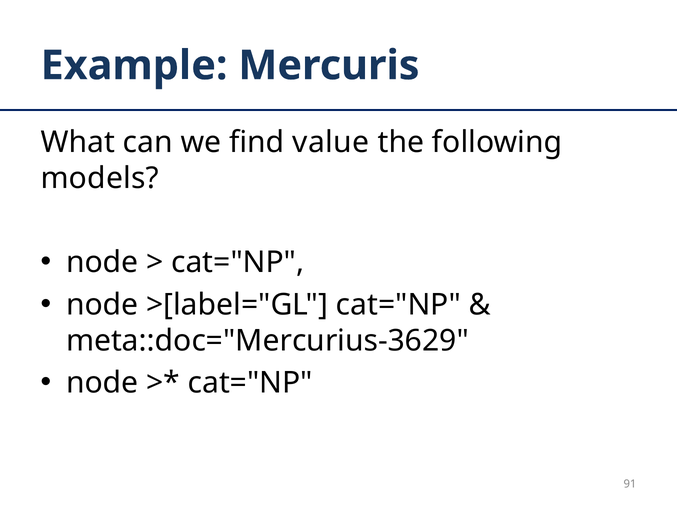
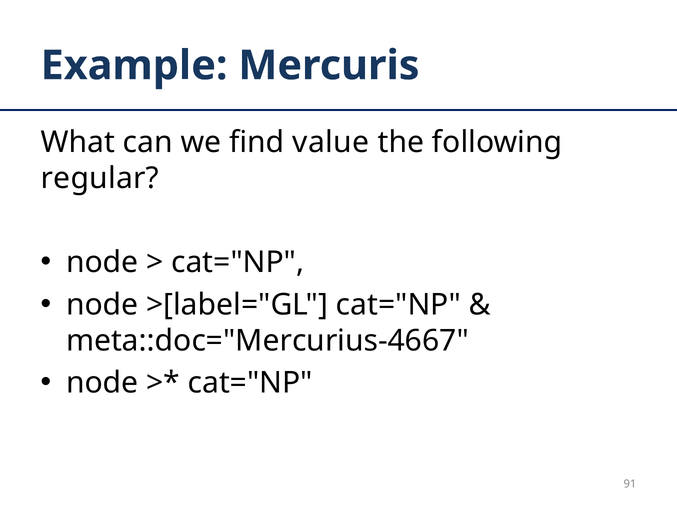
models: models -> regular (100, 178)
meta::doc="Mercurius-3629: meta::doc="Mercurius-3629 -> meta::doc="Mercurius-4667 (267, 341)
